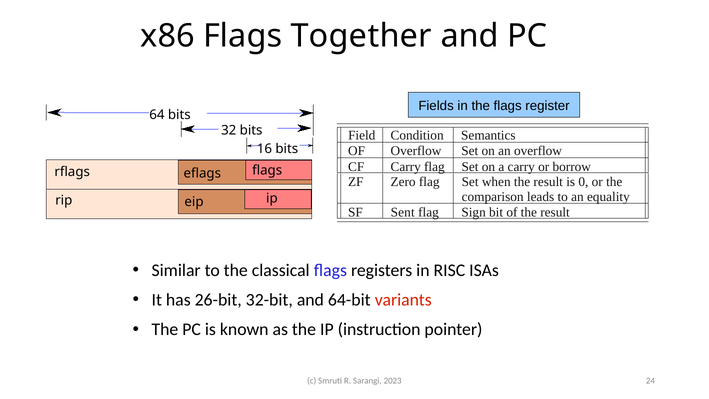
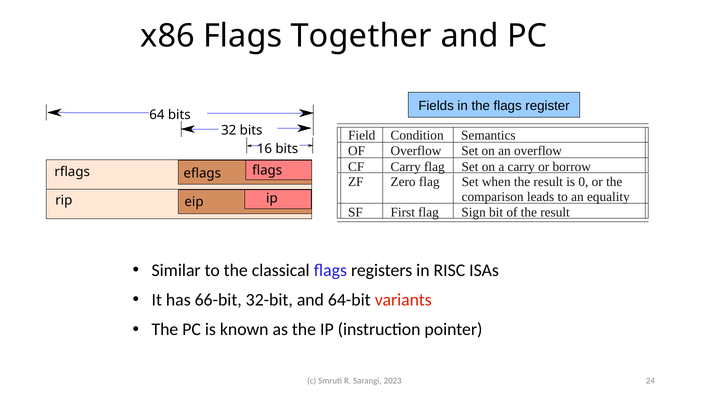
Sent: Sent -> First (403, 212)
26-bit: 26-bit -> 66-bit (218, 300)
